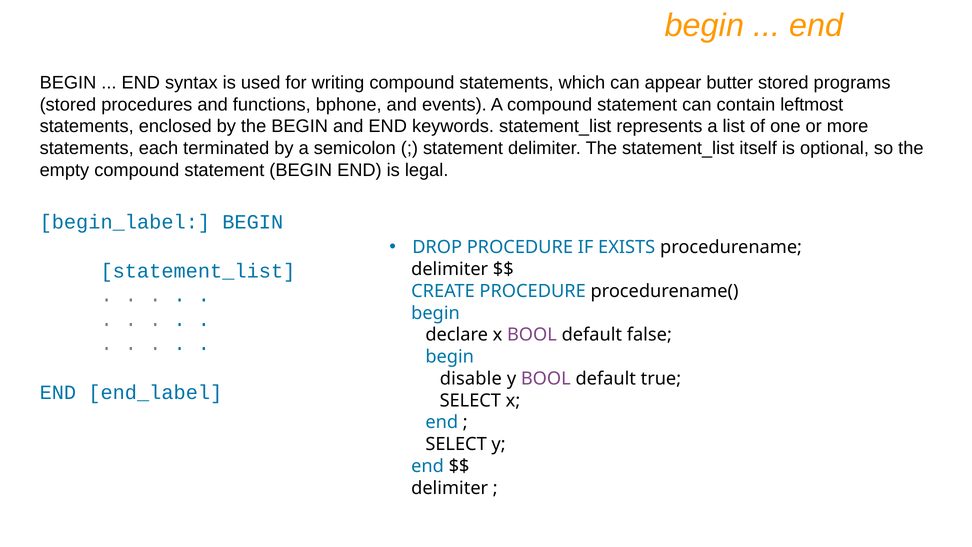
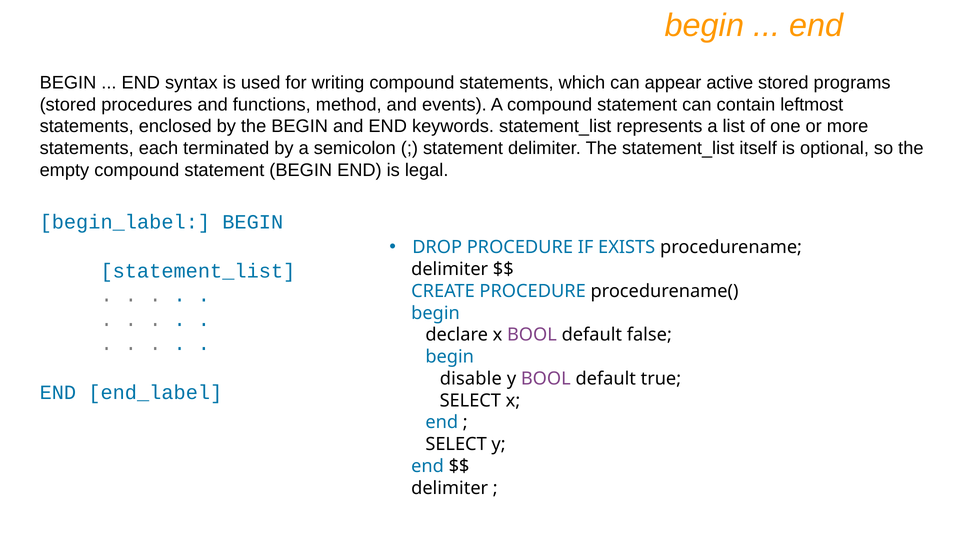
butter: butter -> active (730, 83)
bphone: bphone -> method (349, 104)
